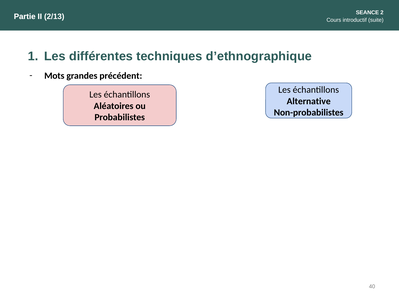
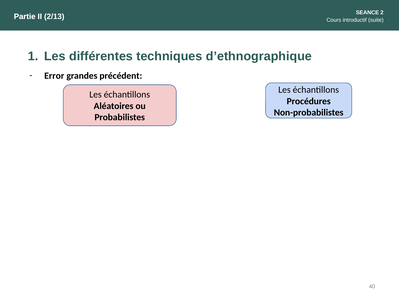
Mots: Mots -> Error (54, 76)
Alternative: Alternative -> Procédures (309, 101)
